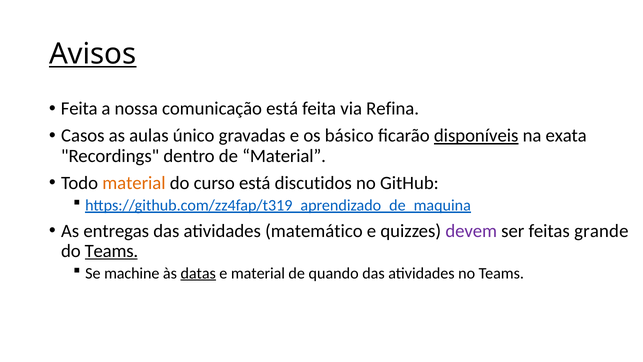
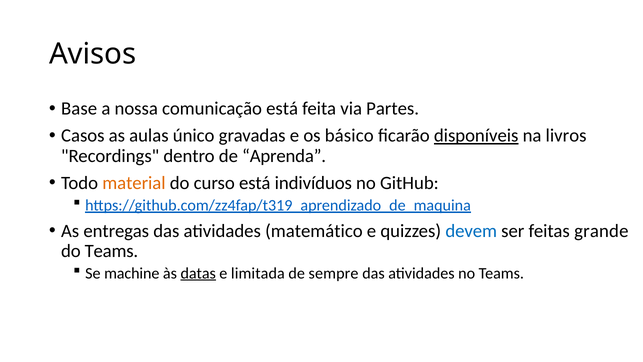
Avisos underline: present -> none (93, 54)
Feita: Feita -> Base (79, 109)
Refina: Refina -> Partes (393, 109)
exata: exata -> livros (566, 136)
de Material: Material -> Aprenda (284, 156)
discutidos: discutidos -> indivíduos (313, 183)
devem colour: purple -> blue (471, 231)
Teams underline: present -> none (111, 251)
e material: material -> limitada (258, 273)
quando: quando -> sempre (334, 273)
